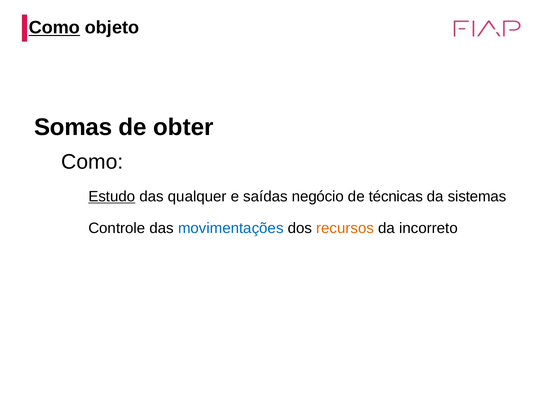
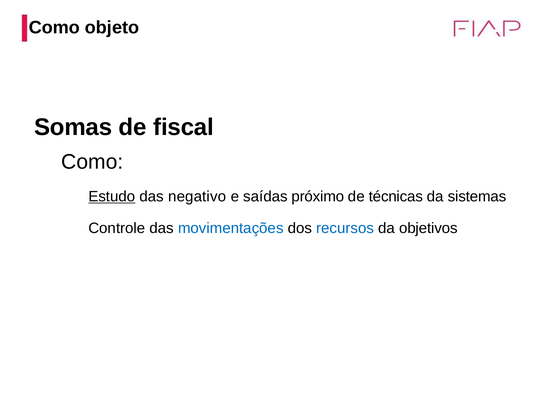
Como underline: present -> none (54, 28)
obter: obter -> fiscal (184, 128)
qualquer: qualquer -> negativo (197, 197)
negócio: negócio -> próximo (318, 197)
recursos colour: orange -> blue (345, 228)
incorreto: incorreto -> objetivos (428, 228)
